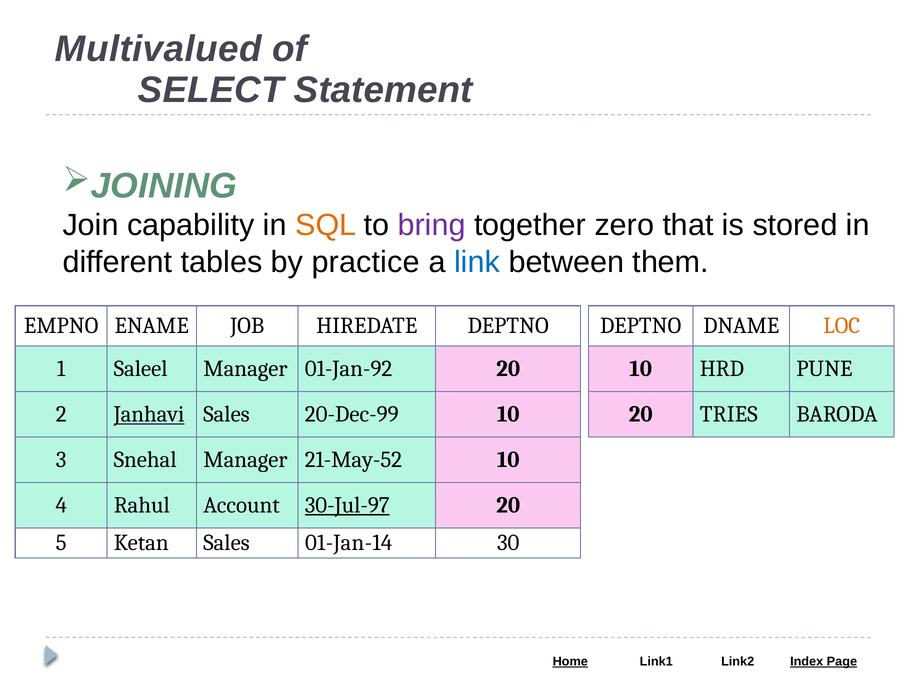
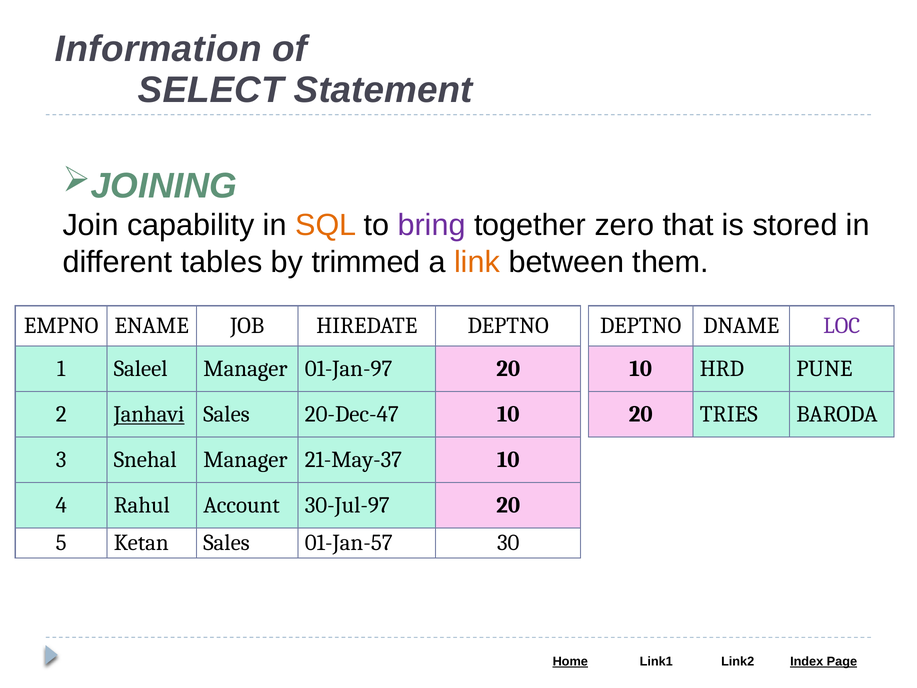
Multivalued: Multivalued -> Information (158, 49)
practice: practice -> trimmed (366, 262)
link colour: blue -> orange (477, 262)
LOC colour: orange -> purple (842, 326)
01-Jan-92: 01-Jan-92 -> 01-Jan-97 (349, 369)
20-Dec-99: 20-Dec-99 -> 20-Dec-47 (352, 414)
21-May-52: 21-May-52 -> 21-May-37 (353, 459)
30-Jul-97 underline: present -> none (347, 505)
01-Jan-14: 01-Jan-14 -> 01-Jan-57 (349, 543)
